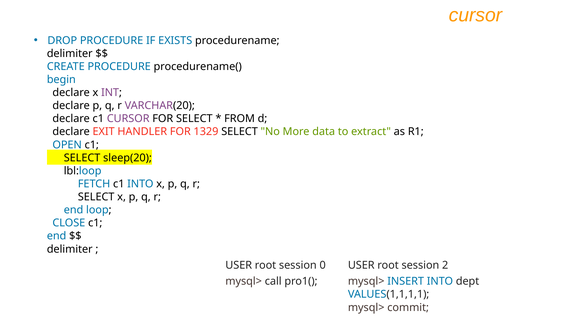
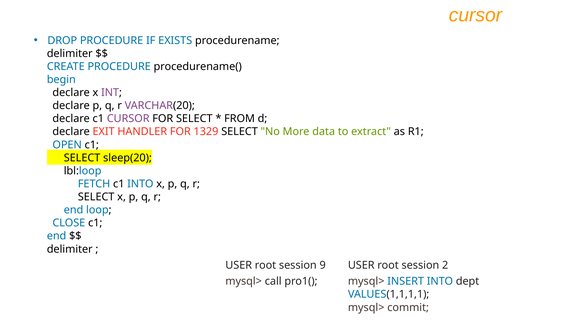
0: 0 -> 9 (323, 265)
